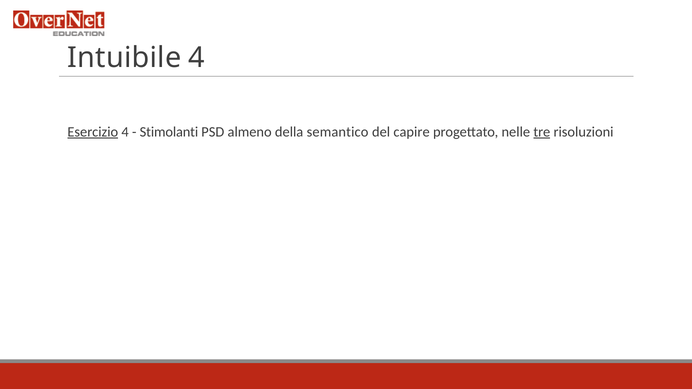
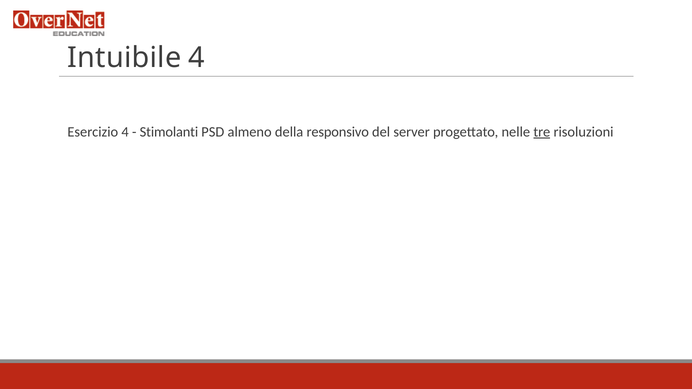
Esercizio underline: present -> none (93, 132)
semantico: semantico -> responsivo (338, 132)
capire: capire -> server (412, 132)
